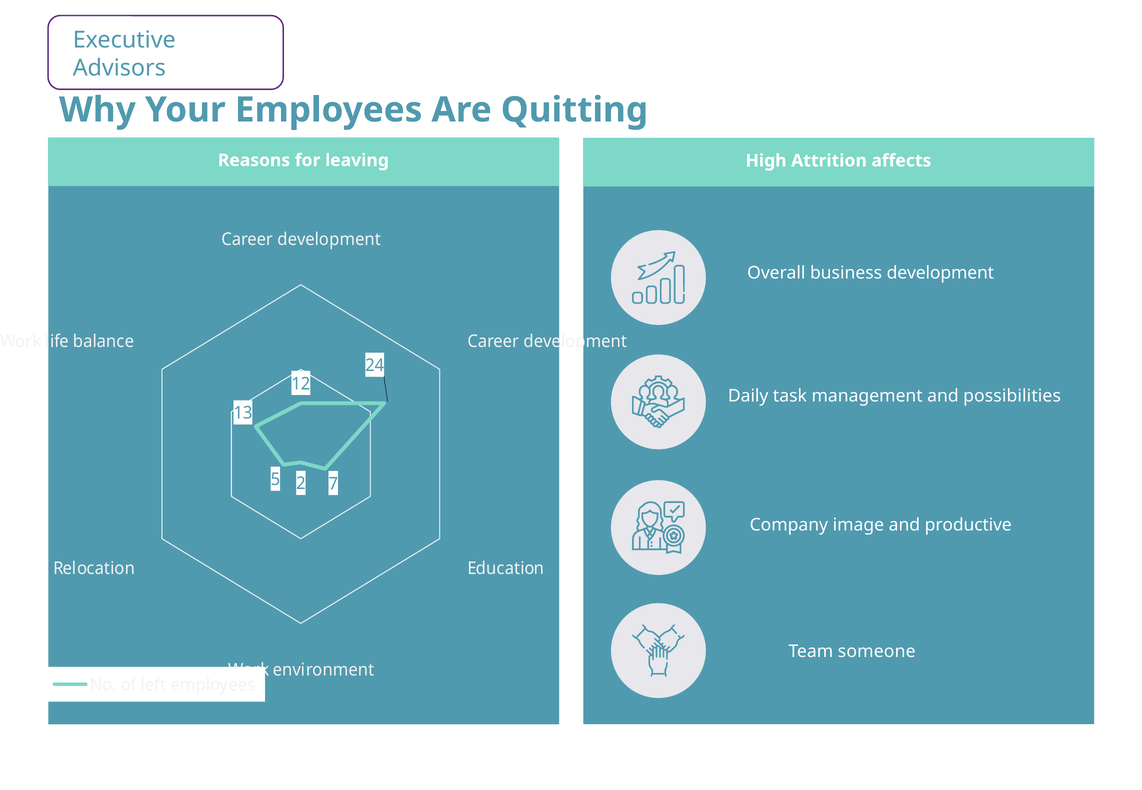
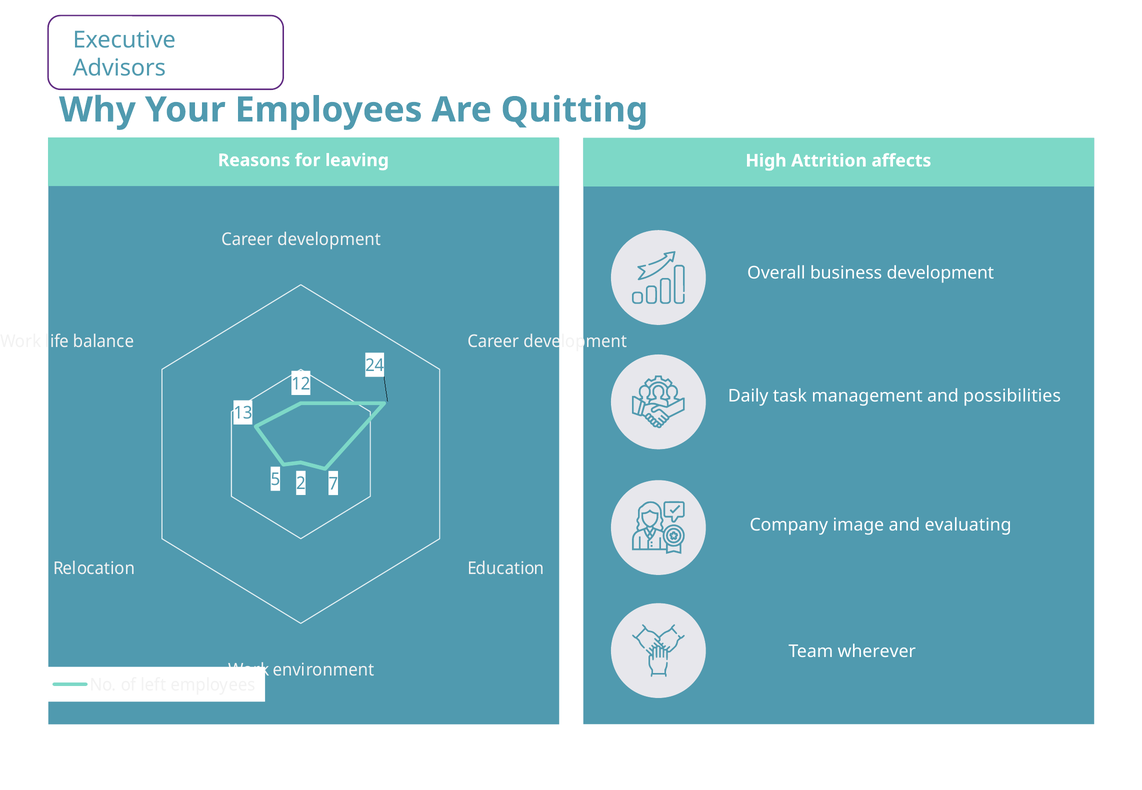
productive: productive -> evaluating (968, 526)
someone: someone -> wherever (877, 652)
